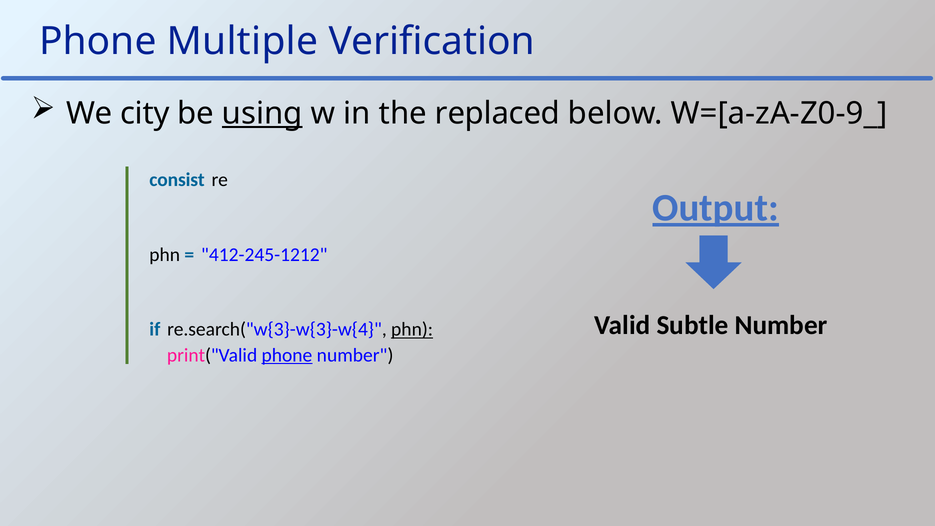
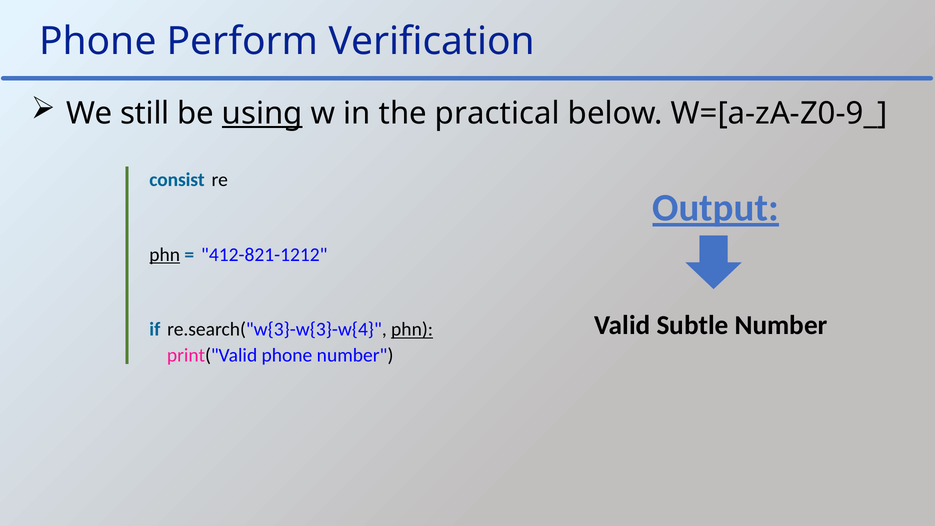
Multiple: Multiple -> Perform (242, 42)
city: city -> still (145, 114)
replaced: replaced -> practical (497, 114)
phn underline: none -> present (165, 255)
412-245-1212: 412-245-1212 -> 412-821-1212 (264, 255)
phone underline: present -> none (287, 355)
